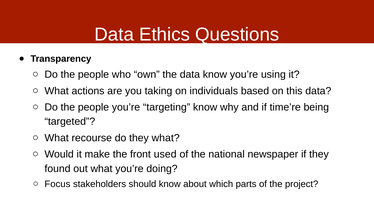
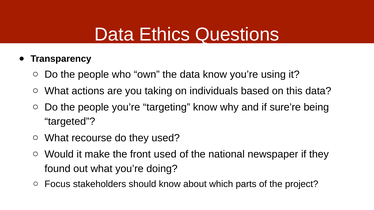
time’re: time’re -> sure’re (285, 107)
they what: what -> used (166, 138)
